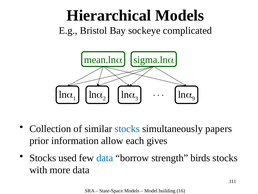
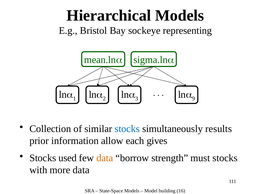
complicated: complicated -> representing (187, 31)
papers: papers -> results (219, 128)
data colour: blue -> orange (105, 158)
birds: birds -> must (200, 158)
